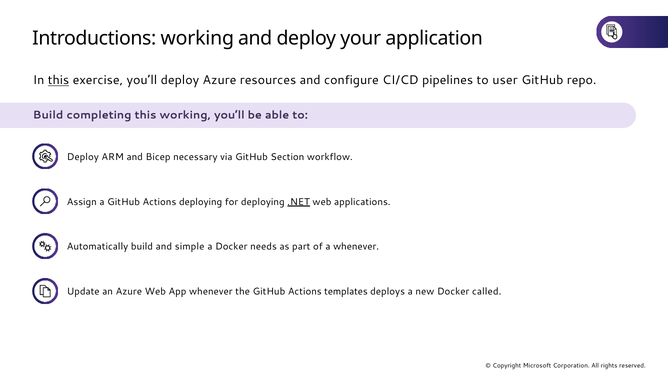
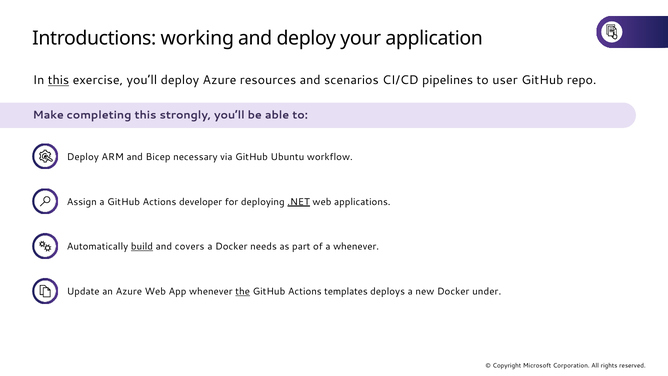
configure: configure -> scenarios (351, 80)
Build: Build -> Make (48, 115)
this working: working -> strongly (185, 115)
Section: Section -> Ubuntu (287, 157)
Actions deploying: deploying -> developer (201, 202)
build underline: none -> present (142, 247)
simple: simple -> covers (190, 247)
the underline: none -> present (243, 292)
called: called -> under (487, 292)
